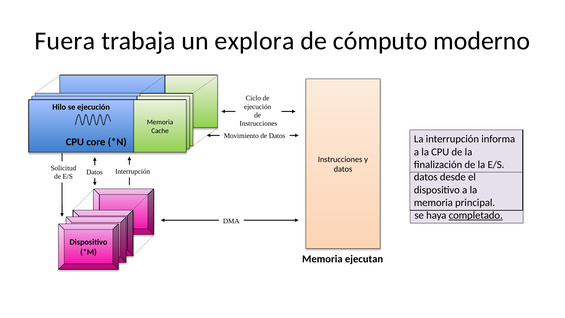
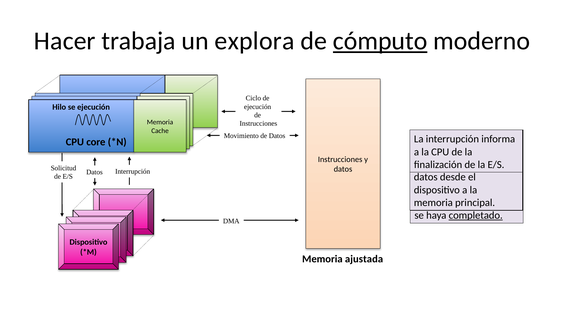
Fuera: Fuera -> Hacer (65, 41)
cómputo underline: none -> present (380, 41)
ejecutan: ejecutan -> ajustada (364, 259)
